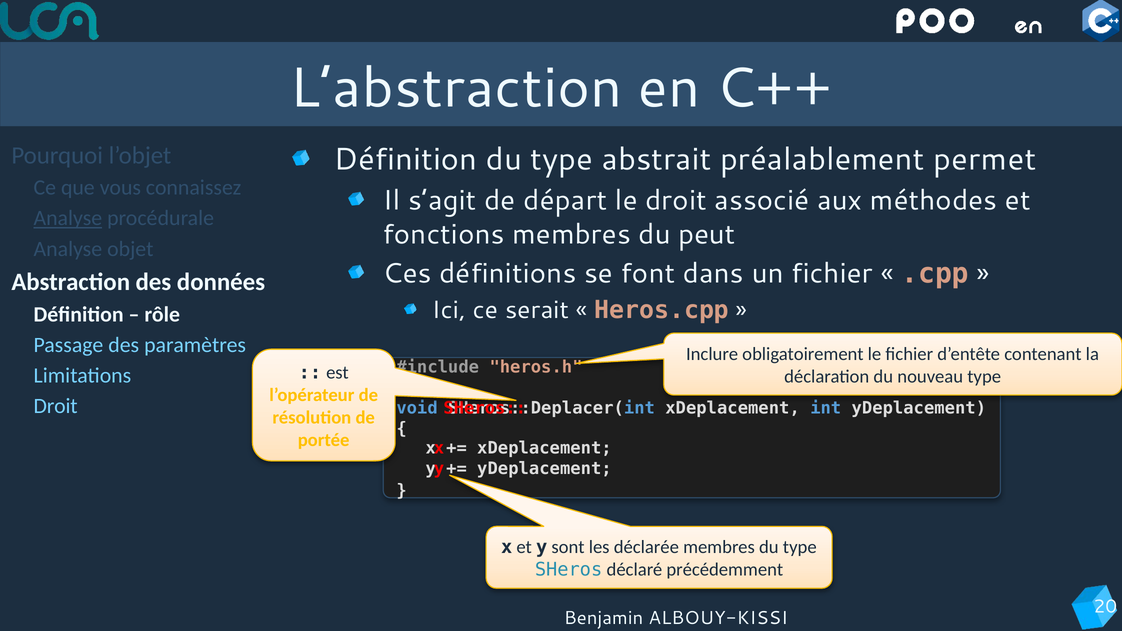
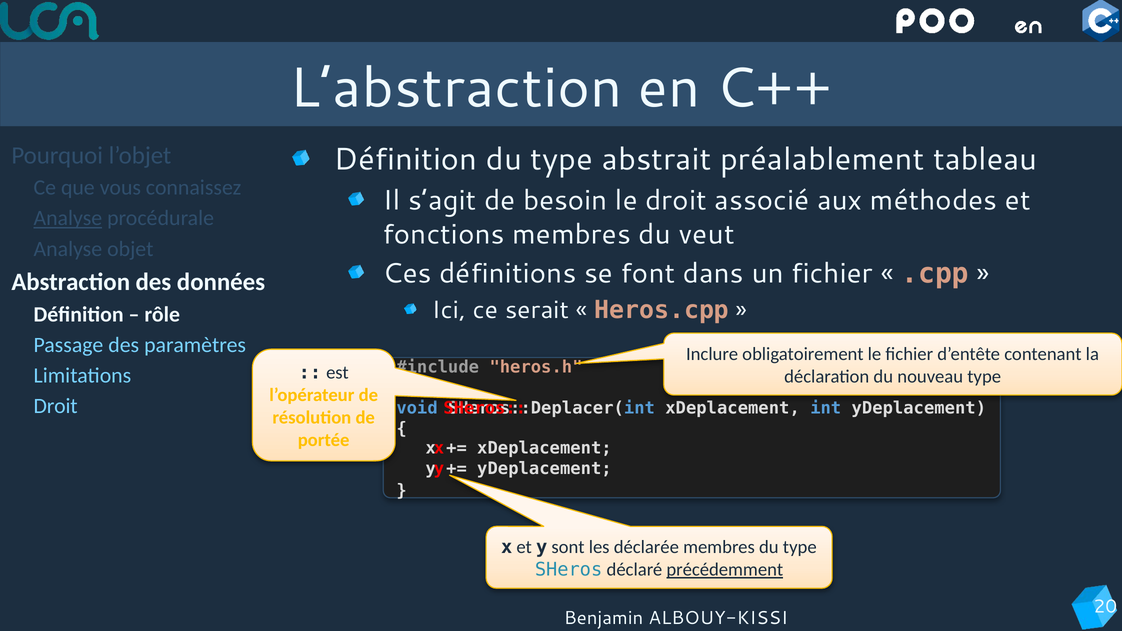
permet: permet -> tableau (985, 160)
départ: départ -> besoin (565, 201)
peut: peut -> veut (707, 234)
précédemment underline: none -> present (725, 570)
